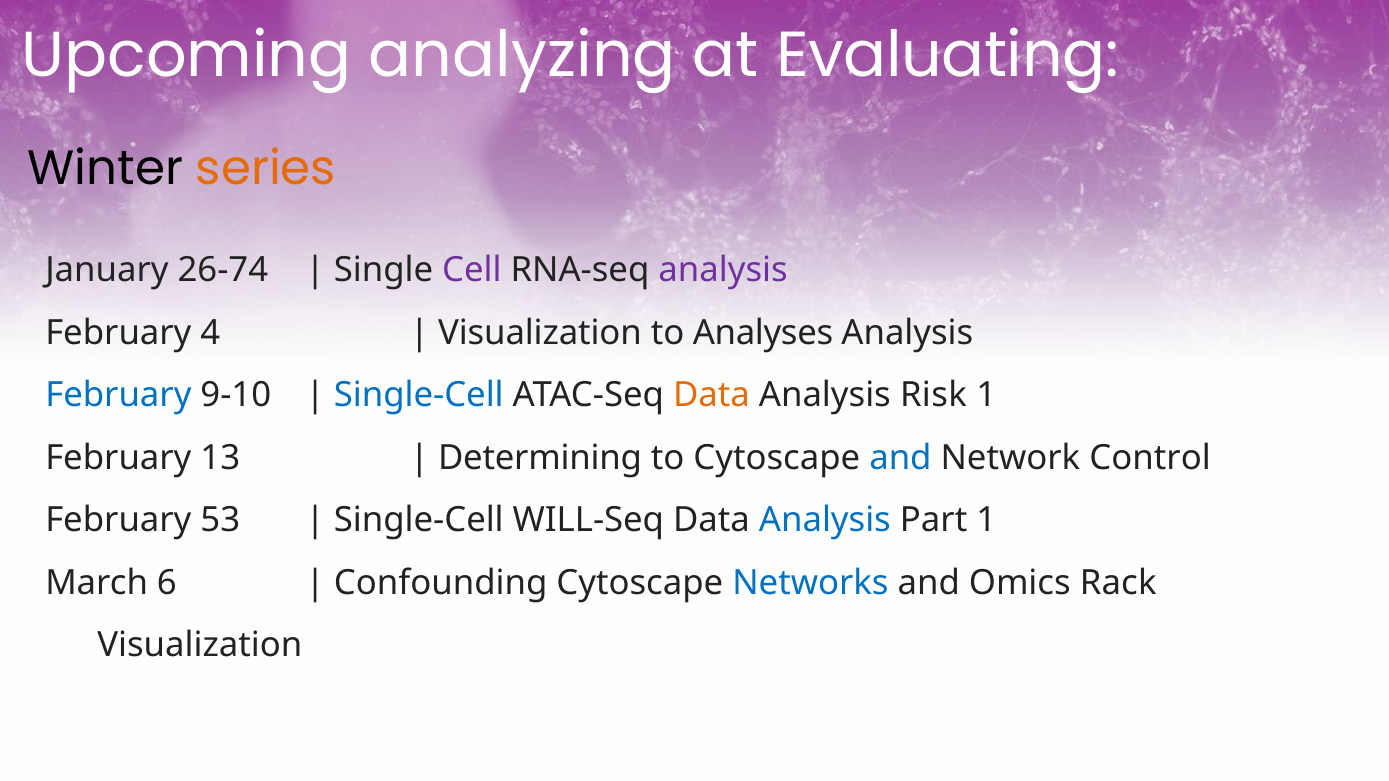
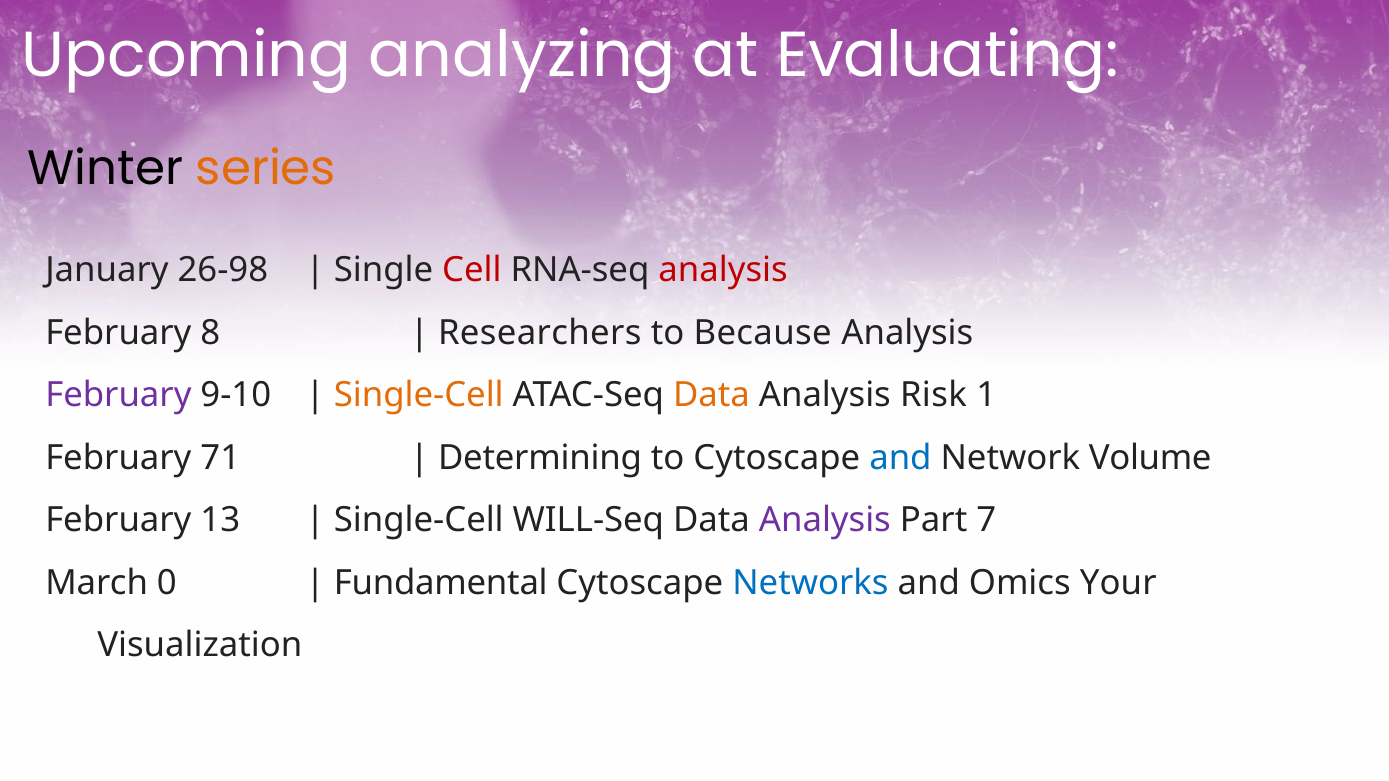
26-74: 26-74 -> 26-98 (223, 270)
Cell colour: purple -> red (472, 270)
analysis colour: purple -> red (723, 270)
4: 4 -> 8 (210, 333)
Visualization: Visualization -> Researchers (540, 333)
Analyses: Analyses -> Because (763, 333)
February colour: blue -> purple (118, 395)
Single-Cell colour: blue -> orange (419, 395)
13: 13 -> 71 (220, 458)
Control: Control -> Volume (1150, 458)
53: 53 -> 13 (220, 520)
Analysis colour: blue -> purple (825, 520)
Part 1: 1 -> 7 (986, 520)
6: 6 -> 0 (167, 583)
Confounding: Confounding -> Fundamental (441, 583)
Rack: Rack -> Your (1118, 583)
